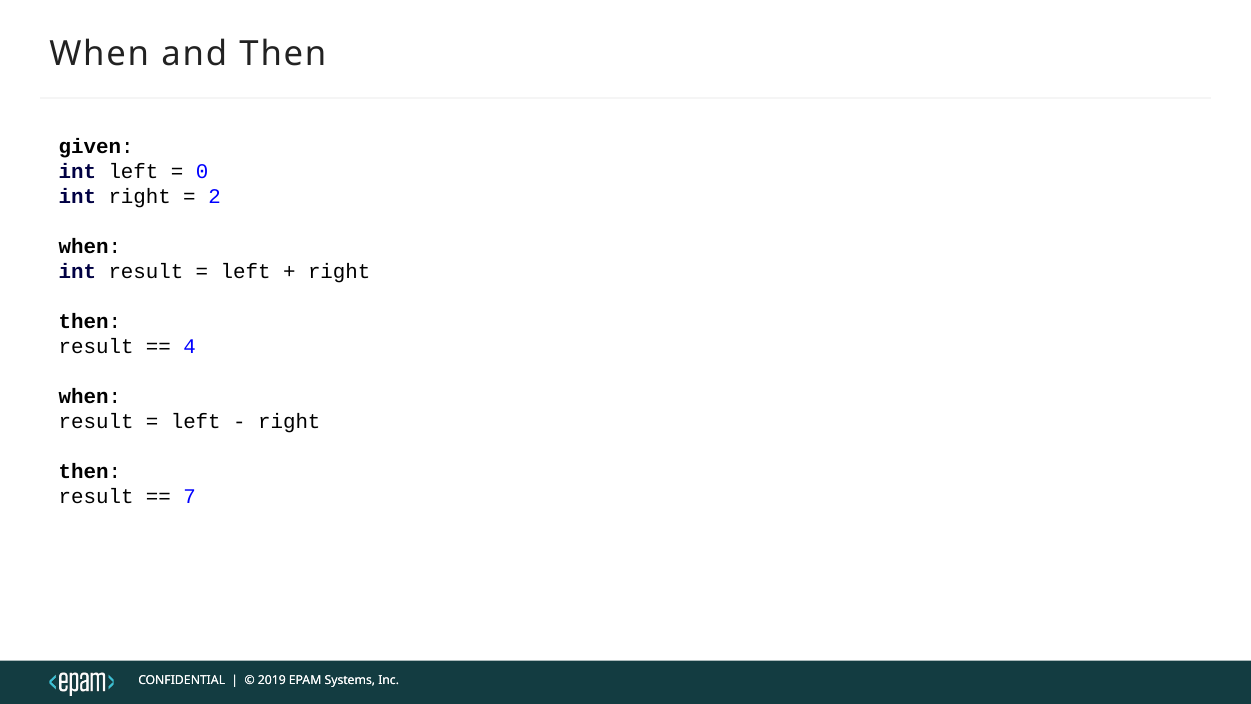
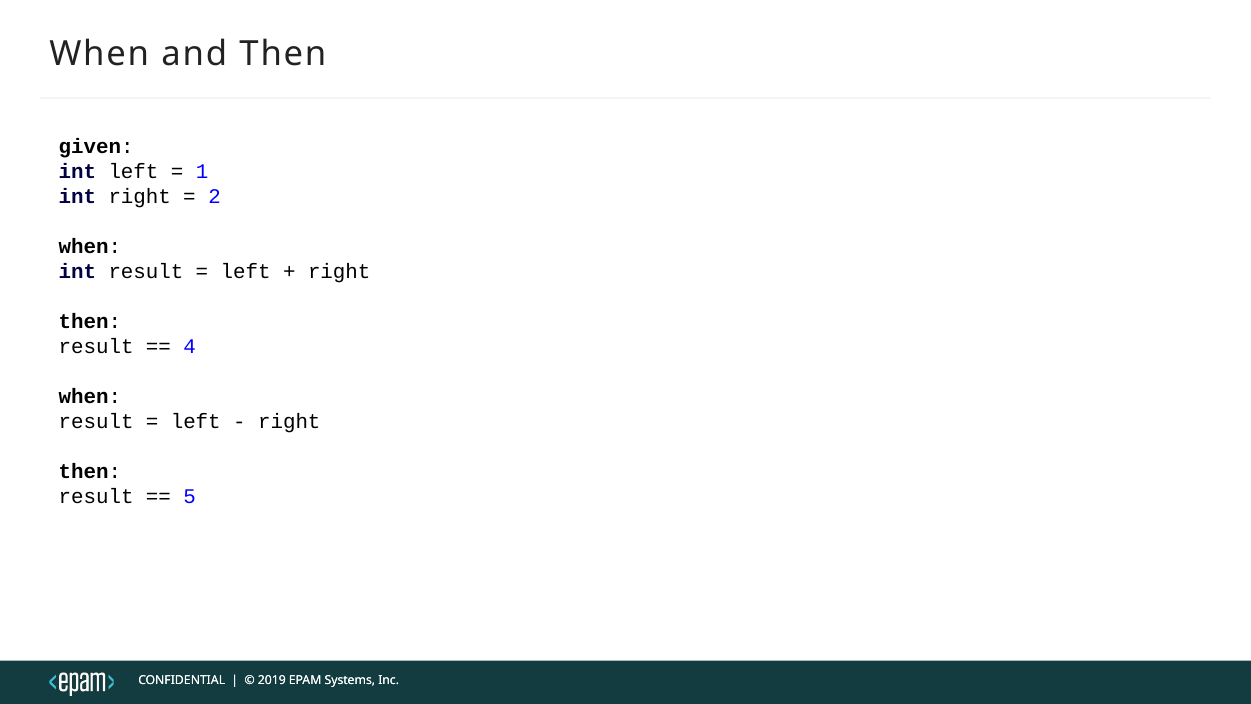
0: 0 -> 1 (202, 171)
7: 7 -> 5 (190, 496)
